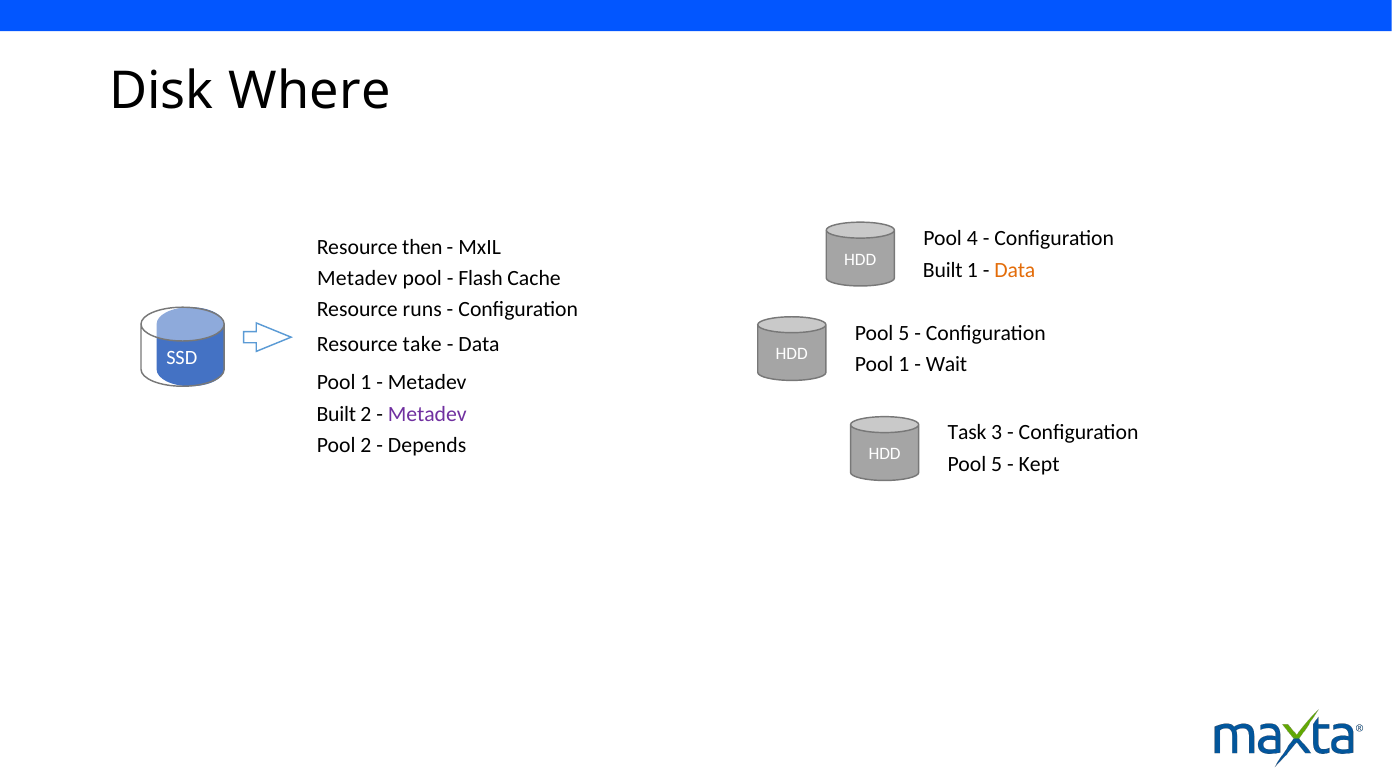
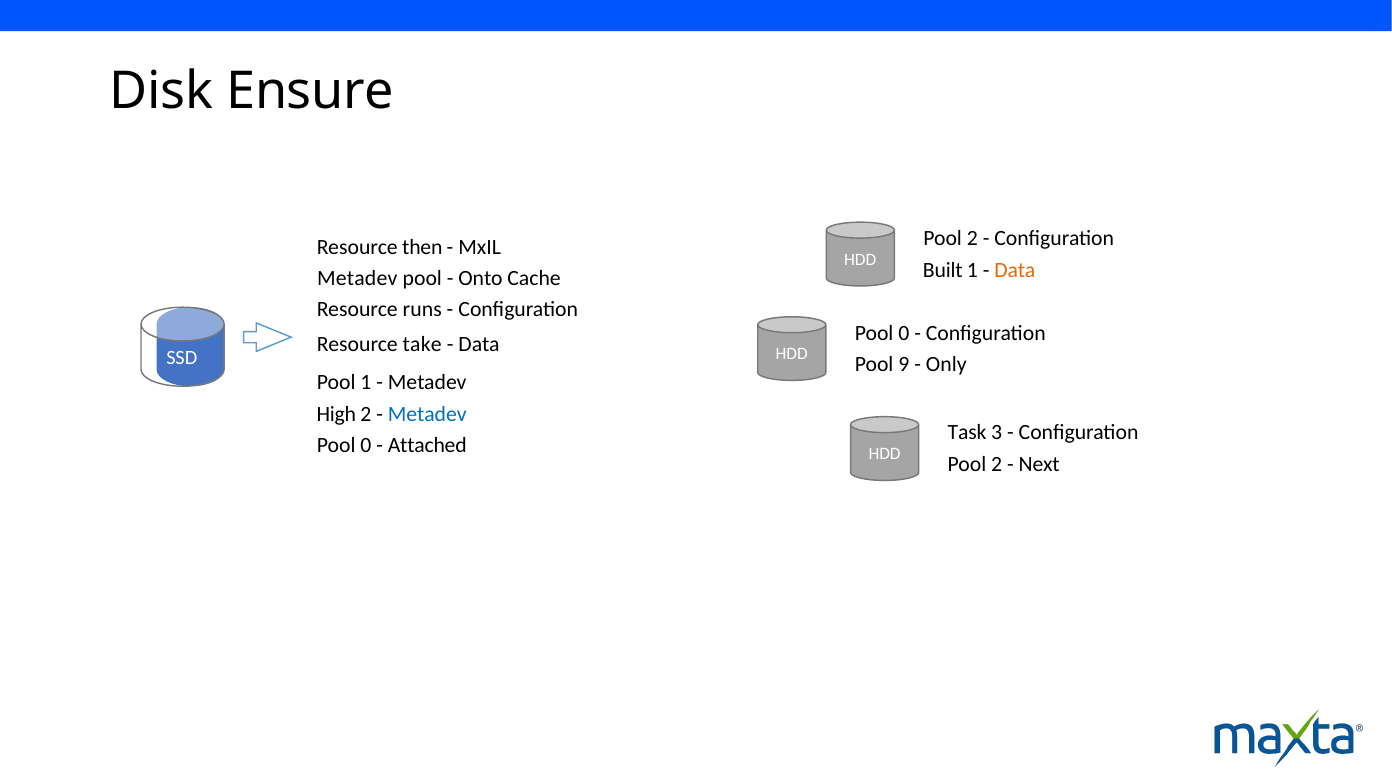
Where: Where -> Ensure (310, 91)
4: 4 -> 2 (972, 238)
Flash: Flash -> Onto (481, 278)
5: 5 -> 0 (904, 333)
1: 1 -> 9 (904, 365)
Wait: Wait -> Only (946, 365)
Built: Built -> High (336, 414)
Metadev colour: purple -> blue (427, 414)
2: 2 -> 0 (366, 445)
Depends: Depends -> Attached (427, 445)
5: 5 -> 2 (997, 465)
Kept: Kept -> Next (1039, 465)
